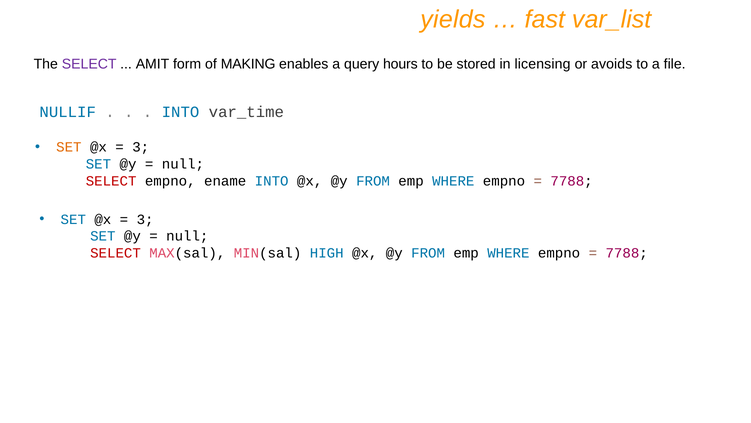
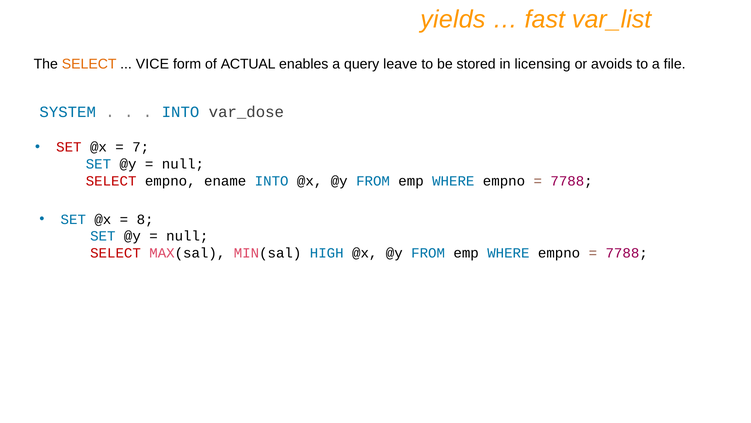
SELECT colour: purple -> orange (89, 64)
AMIT: AMIT -> VICE (152, 64)
MAKING: MAKING -> ACTUAL (248, 64)
hours: hours -> leave (400, 64)
NULLIF: NULLIF -> SYSTEM (68, 112)
var_time: var_time -> var_dose (246, 112)
SET colour: orange -> red (69, 147)
3: 3 -> 7 (141, 147)
3: 3 -> 8 (145, 219)
